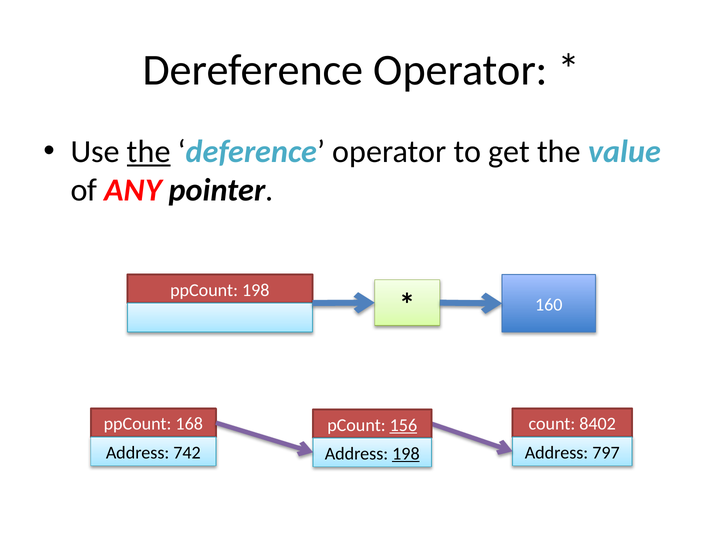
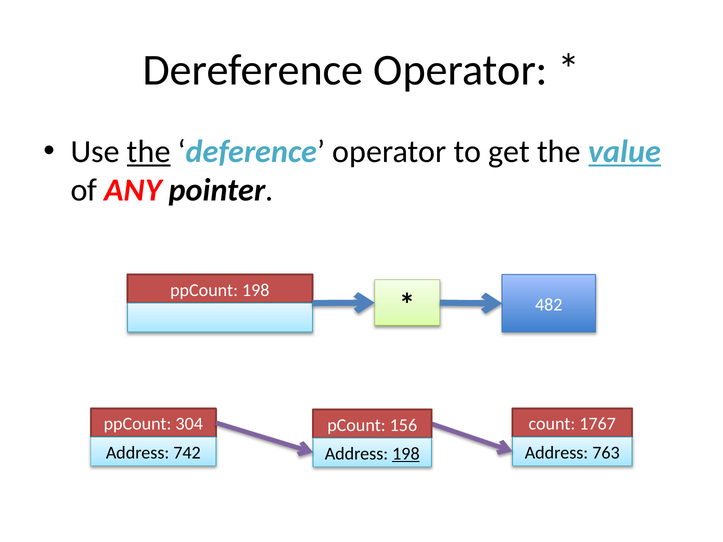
value underline: none -> present (625, 152)
160: 160 -> 482 (549, 305)
168: 168 -> 304 (189, 424)
8402: 8402 -> 1767 (598, 424)
156 underline: present -> none (403, 425)
797: 797 -> 763 (606, 453)
